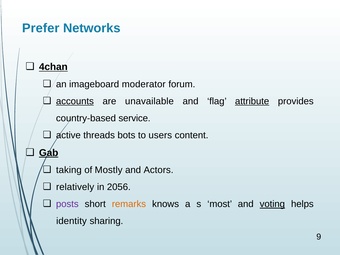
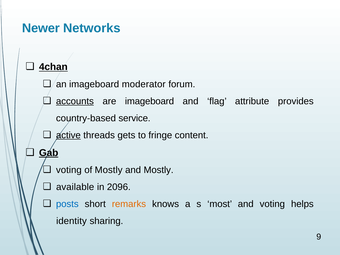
Prefer: Prefer -> Newer (41, 28)
are unavailable: unavailable -> imageboard (150, 101)
attribute underline: present -> none (252, 101)
active underline: none -> present (68, 135)
bots: bots -> gets (126, 135)
users: users -> fringe (160, 135)
taking: taking -> voting (69, 170)
and Actors: Actors -> Mostly (159, 170)
relatively: relatively -> available (75, 187)
2056: 2056 -> 2096 (119, 187)
posts colour: purple -> blue (67, 204)
voting underline: present -> none (272, 204)
